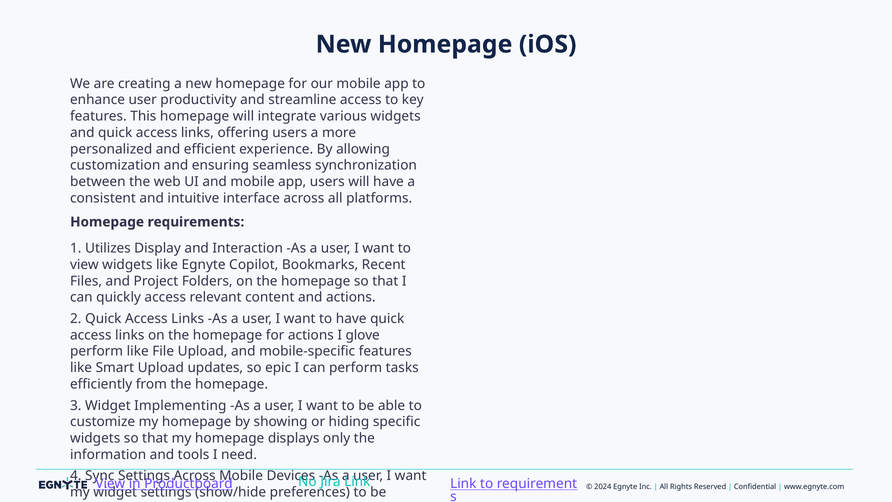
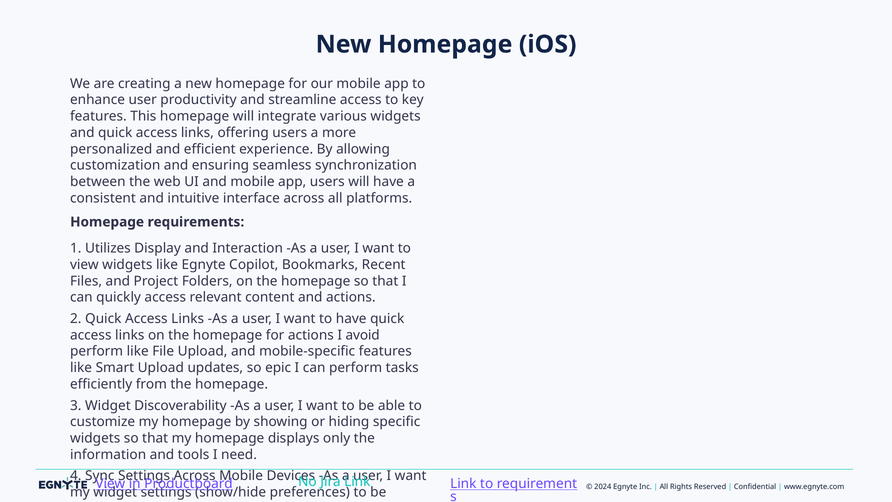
glove: glove -> avoid (363, 335)
Implementing: Implementing -> Discoverability (180, 405)
